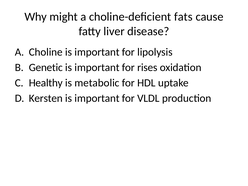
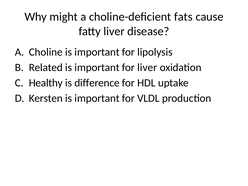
Genetic: Genetic -> Related (46, 67)
for rises: rises -> liver (147, 67)
metabolic: metabolic -> difference (97, 83)
